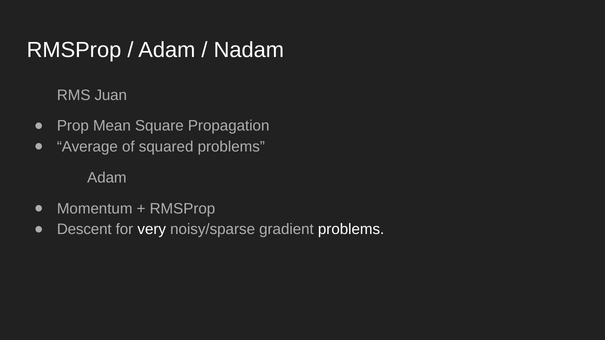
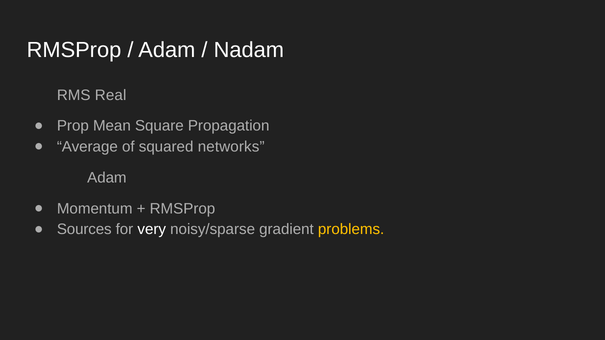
Juan: Juan -> Real (111, 95)
squared problems: problems -> networks (231, 147)
Descent: Descent -> Sources (84, 230)
problems colour: white -> yellow (351, 230)
